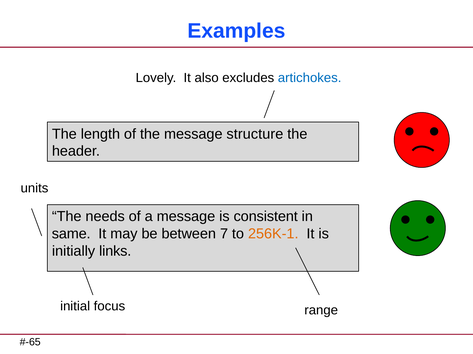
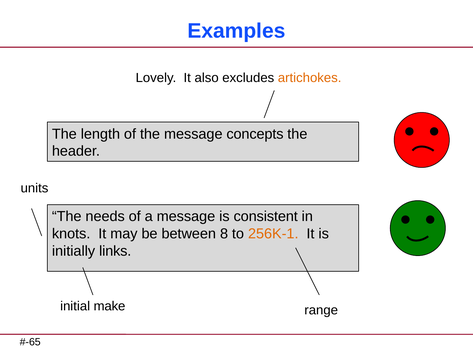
artichokes colour: blue -> orange (310, 78)
structure: structure -> concepts (255, 134)
same: same -> knots (71, 234)
7: 7 -> 8 (224, 234)
focus: focus -> make (110, 307)
